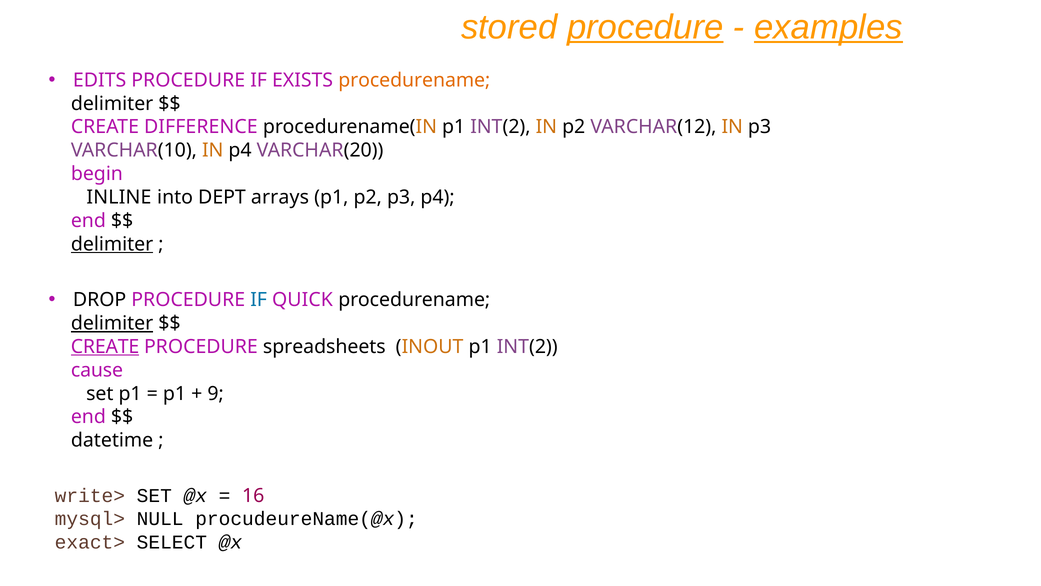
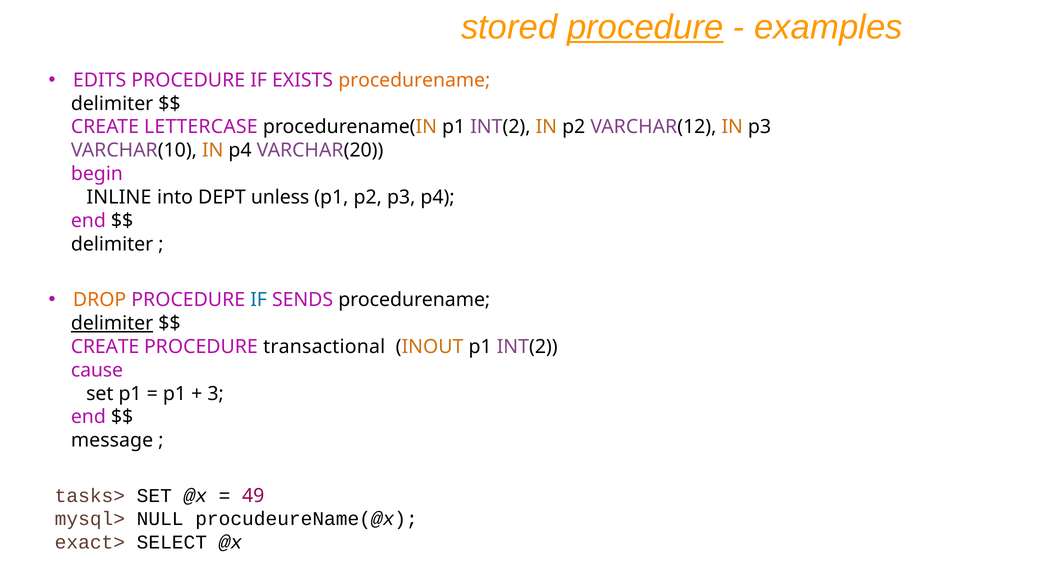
examples underline: present -> none (828, 27)
DIFFERENCE: DIFFERENCE -> LETTERCASE (201, 127)
arrays: arrays -> unless (280, 197)
delimiter underline: present -> none (112, 244)
DROP colour: black -> orange (100, 300)
QUICK: QUICK -> SENDS (303, 300)
CREATE underline: present -> none (105, 346)
spreadsheets: spreadsheets -> transactional (324, 346)
9: 9 -> 3 (216, 393)
datetime: datetime -> message (112, 440)
write>: write> -> tasks> (90, 495)
16: 16 -> 49 (253, 495)
